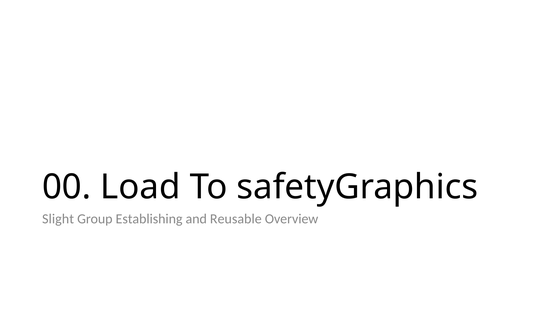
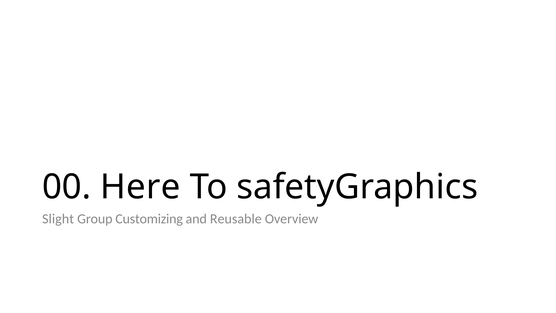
Load: Load -> Here (140, 187)
Establishing: Establishing -> Customizing (149, 219)
